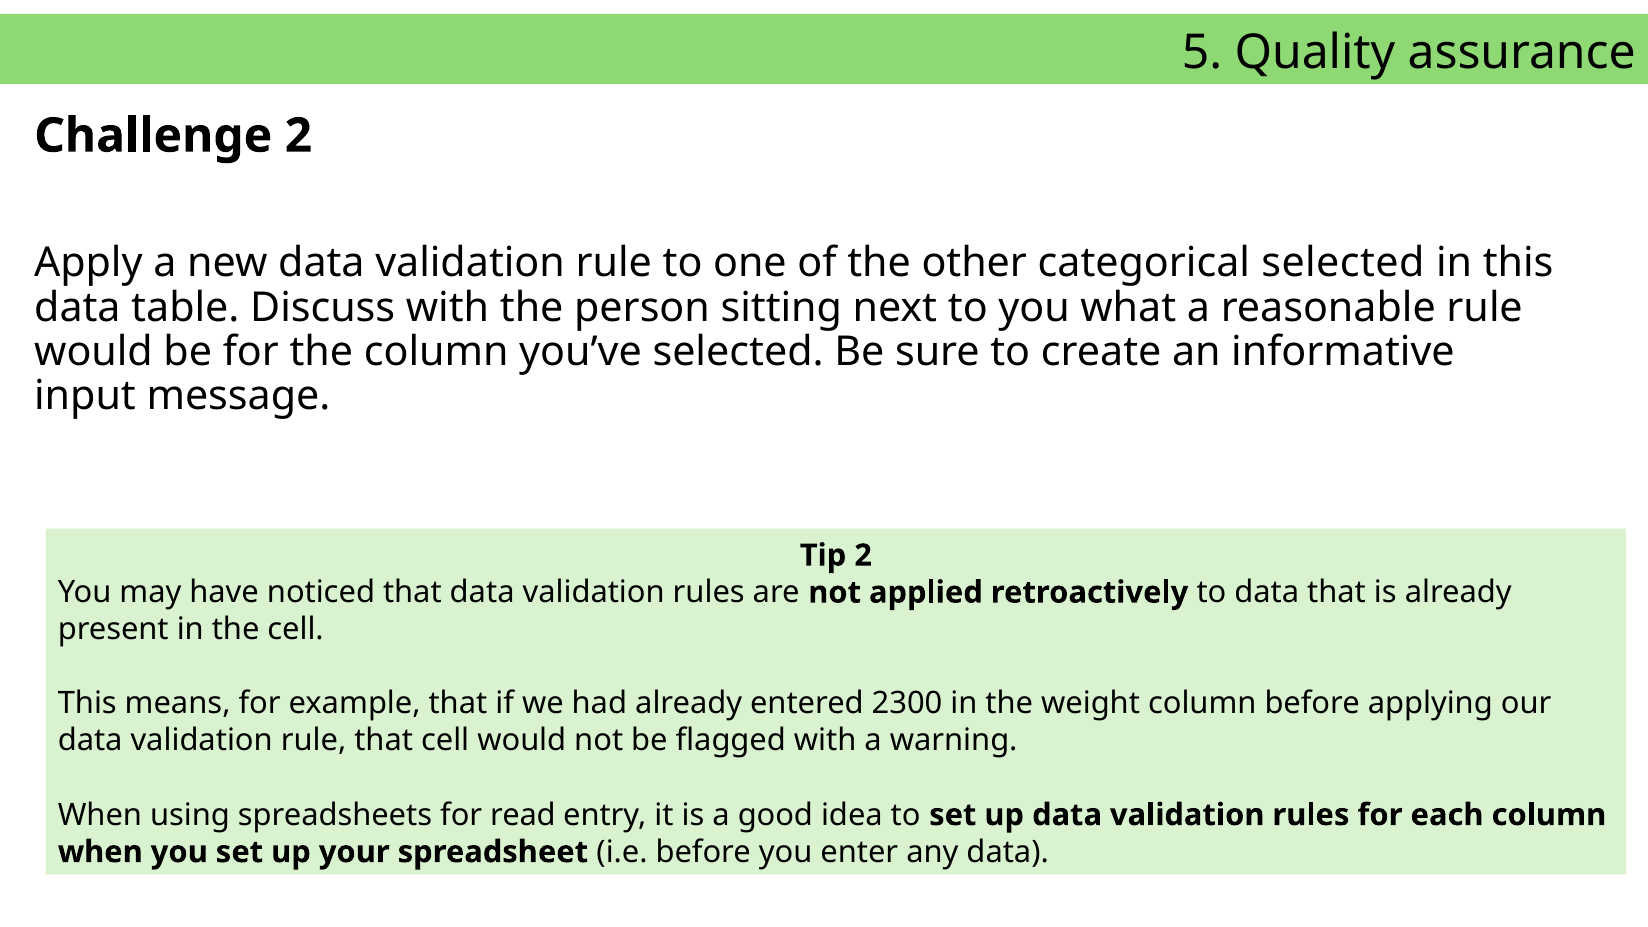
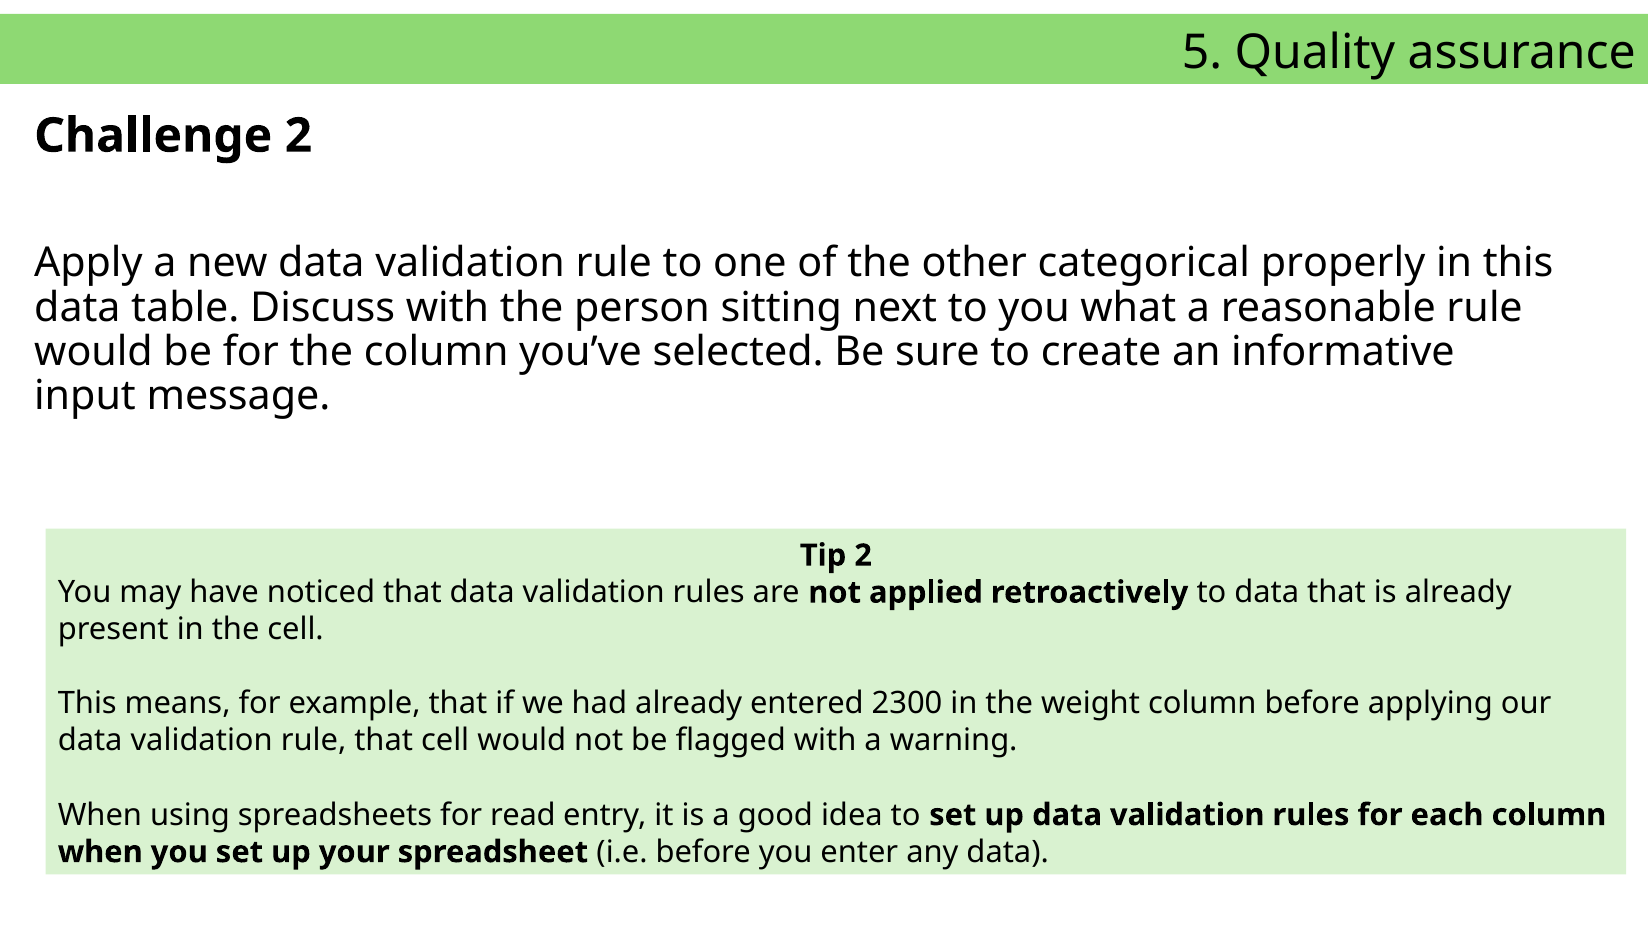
categorical selected: selected -> properly (1343, 263)
